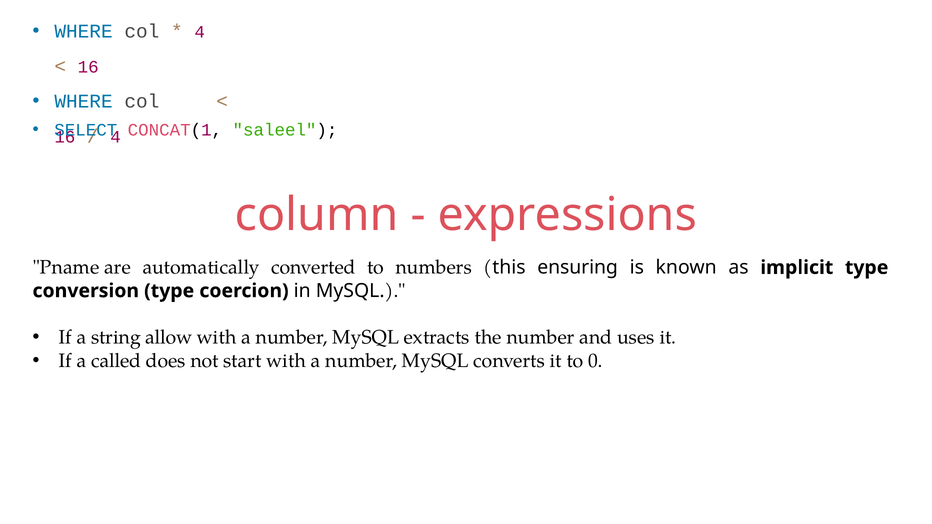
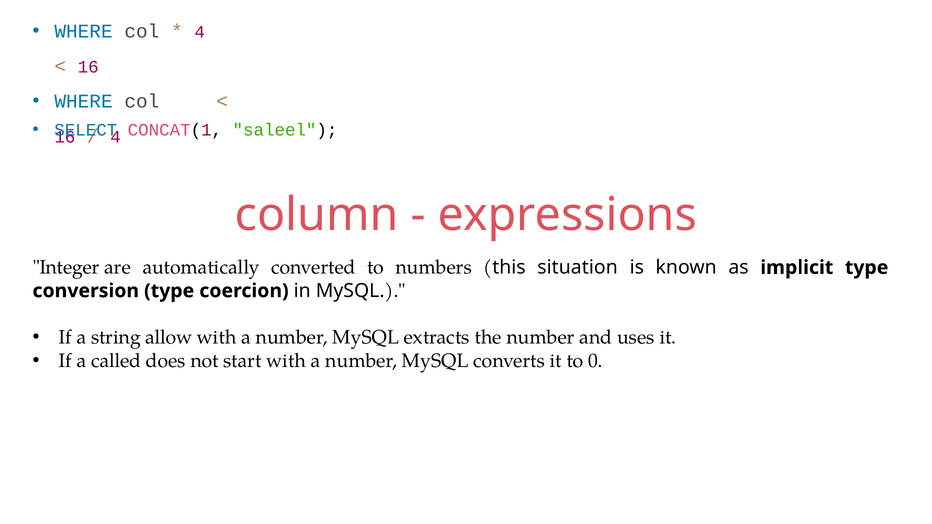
Pname: Pname -> Integer (66, 268)
ensuring: ensuring -> situation (578, 268)
